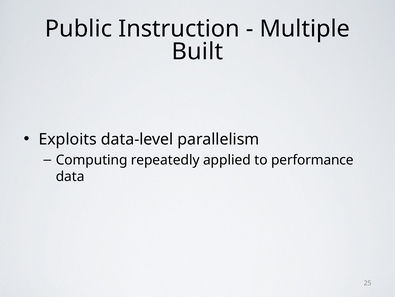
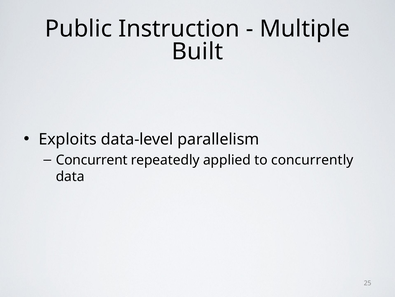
Computing: Computing -> Concurrent (92, 160)
performance: performance -> concurrently (312, 160)
